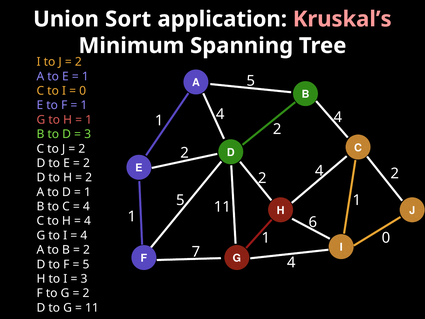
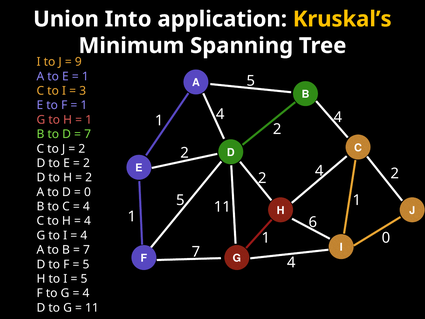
Sort: Sort -> Into (128, 19)
Kruskal’s colour: pink -> yellow (342, 19)
2: 2 -> 9 (78, 62)
0: 0 -> 3 (83, 91)
3: 3 -> 7 (88, 134)
1: 1 -> 0 (87, 192)
2: 2 -> 7 (86, 250)
3: 3 -> 5 (84, 279)
2: 2 -> 4 (86, 293)
